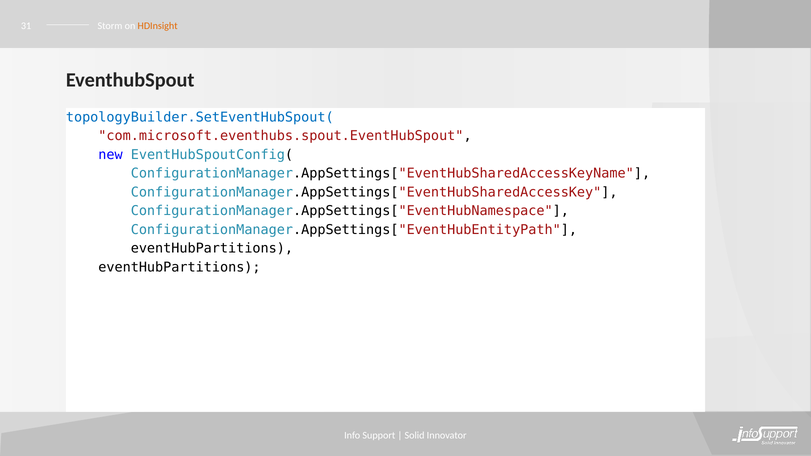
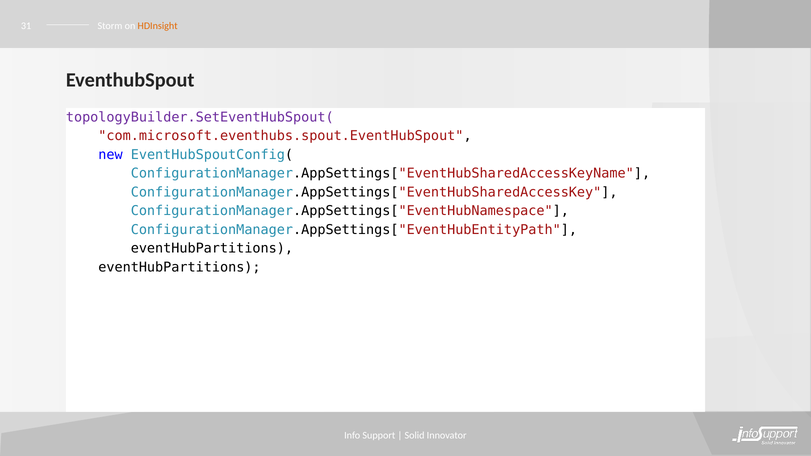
topologyBuilder.SetEventHubSpout( colour: blue -> purple (200, 117)
